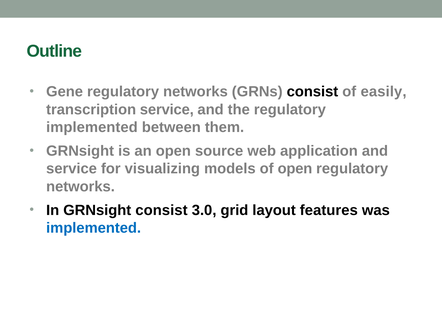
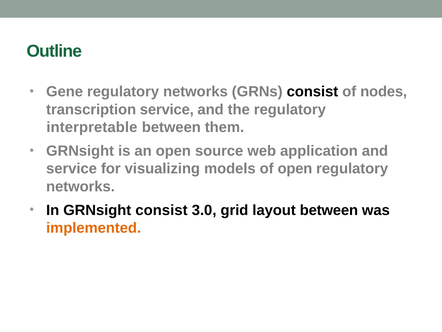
easily: easily -> nodes (384, 92)
implemented: implemented -> interpretable (92, 127)
layout features: features -> between (329, 210)
implemented colour: blue -> orange (94, 228)
